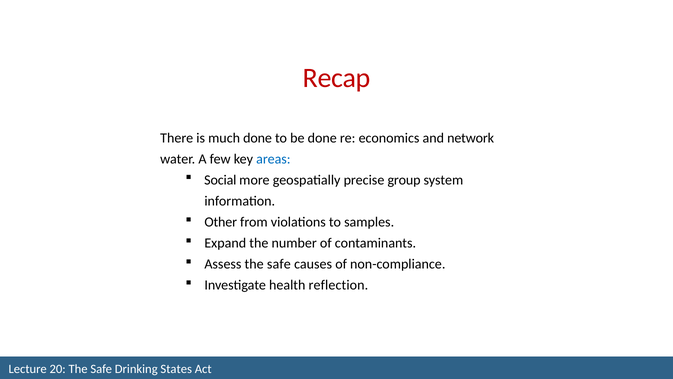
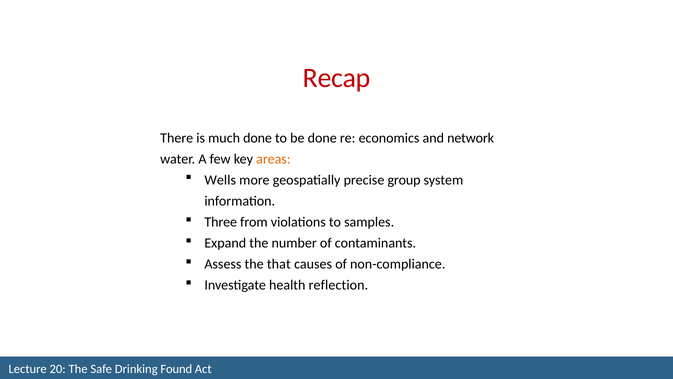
areas colour: blue -> orange (273, 159)
Social: Social -> Wells (220, 180)
Other: Other -> Three (221, 222)
Assess the safe: safe -> that (279, 264)
States: States -> Found (176, 369)
